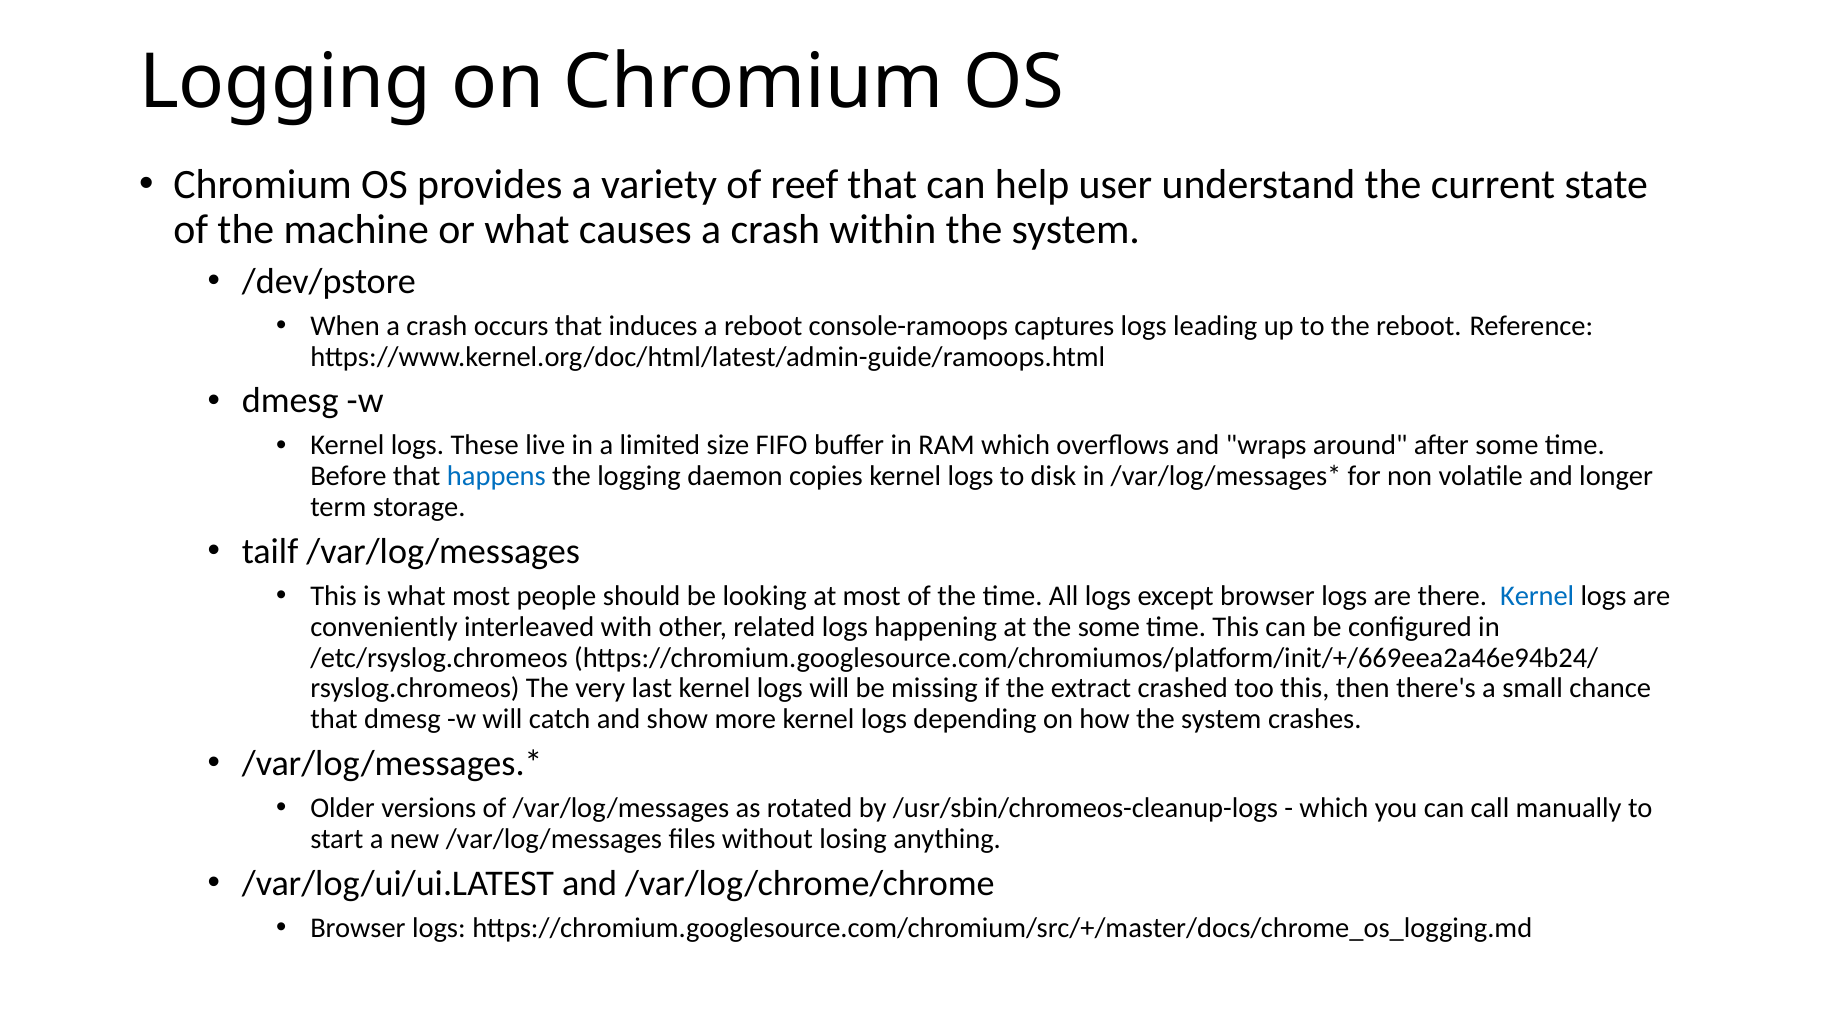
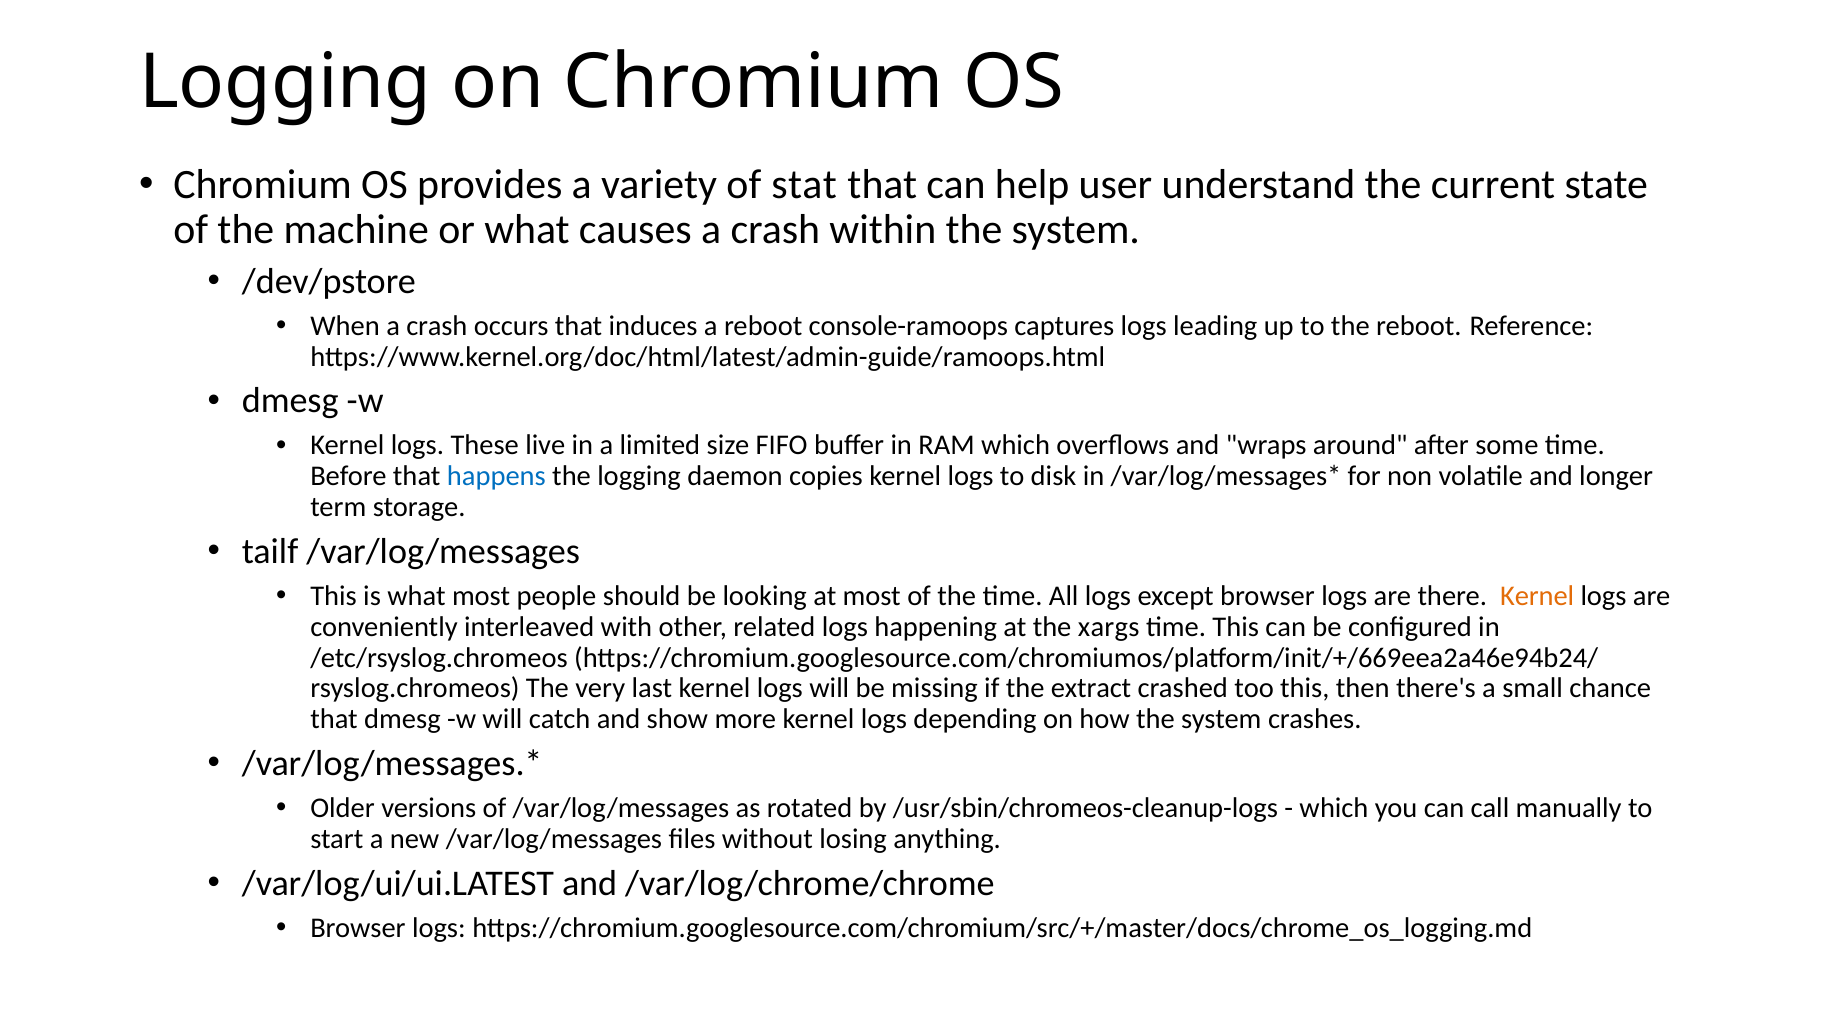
reef: reef -> stat (804, 185)
Kernel colour: blue -> orange (1537, 596)
the some: some -> xargs (1109, 627)
